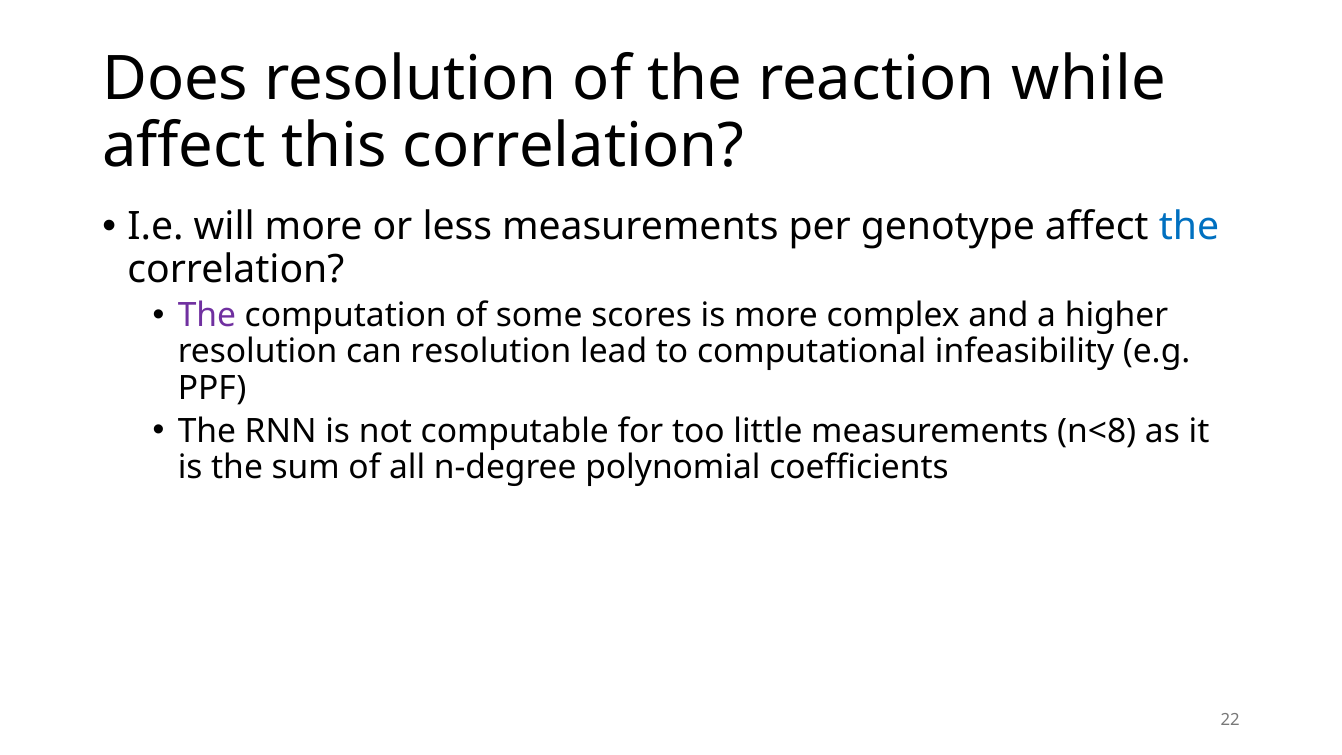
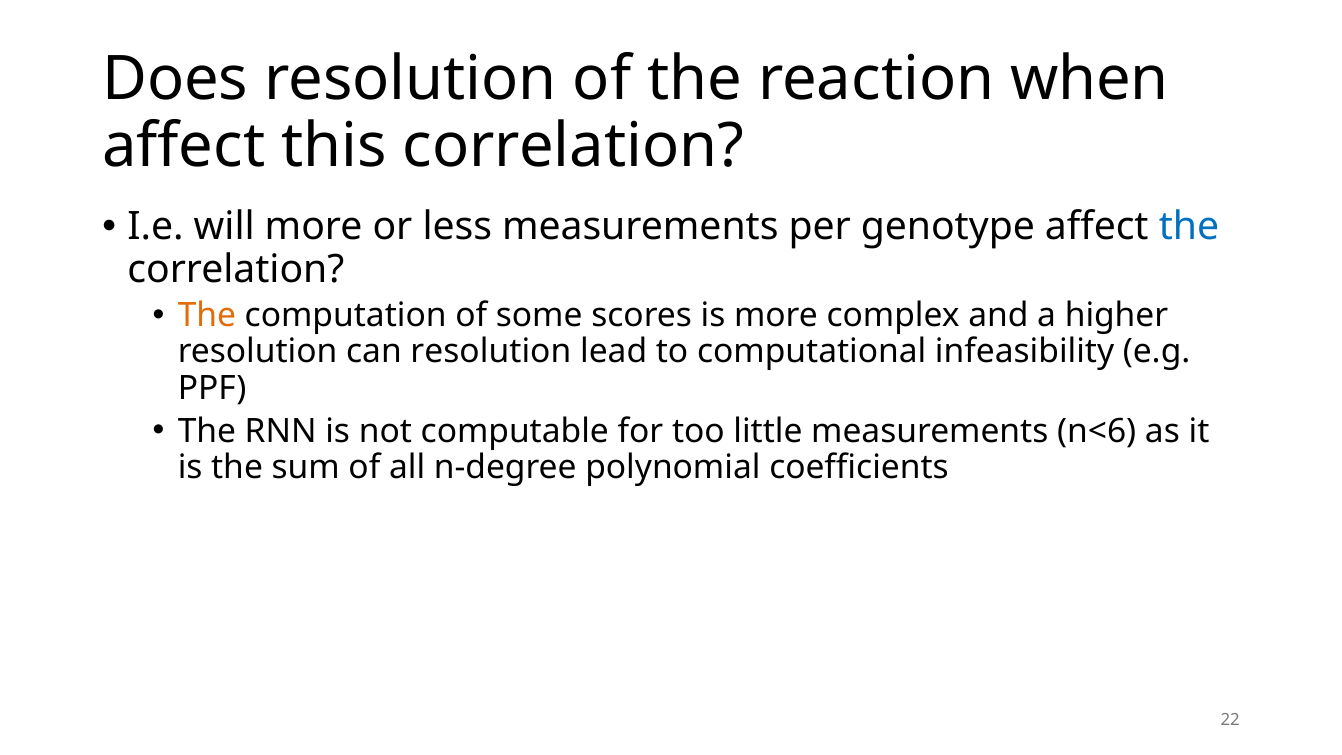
while: while -> when (1089, 80)
The colour: purple -> orange (207, 315)
n<8: n<8 -> n<6 (1097, 431)
